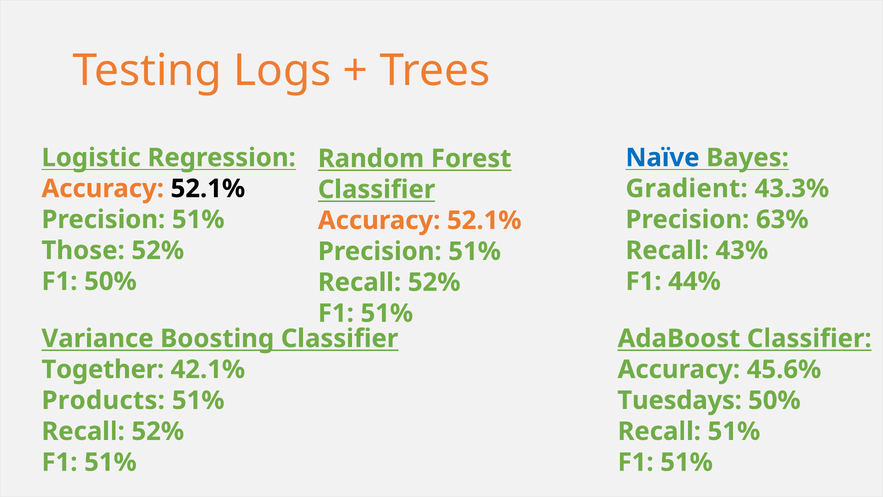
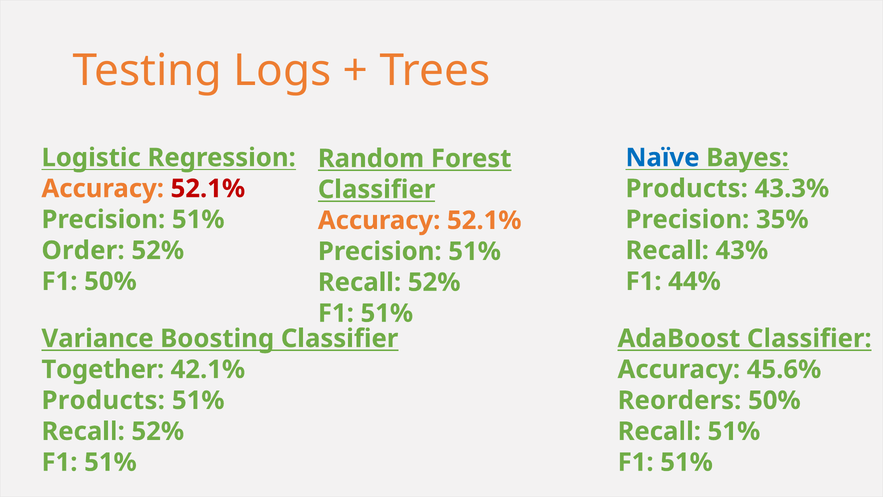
52.1% colour: black -> red (208, 189)
Gradient: Gradient -> Products (687, 189)
63%: 63% -> 35% (782, 219)
Those: Those -> Order (83, 250)
Tuesdays: Tuesdays -> Reorders (679, 400)
